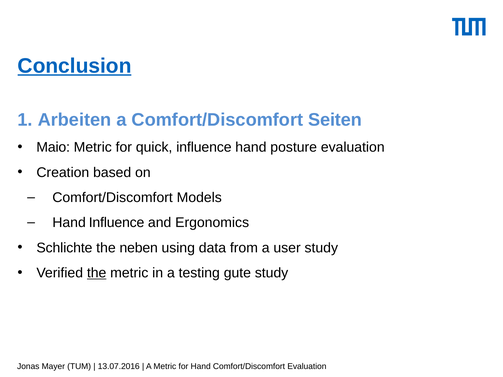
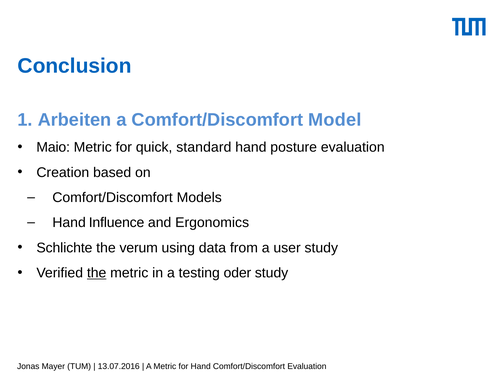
Conclusion underline: present -> none (75, 66)
Seiten: Seiten -> Model (335, 120)
quick influence: influence -> standard (204, 147)
neben: neben -> verum (139, 248)
gute: gute -> oder (237, 273)
